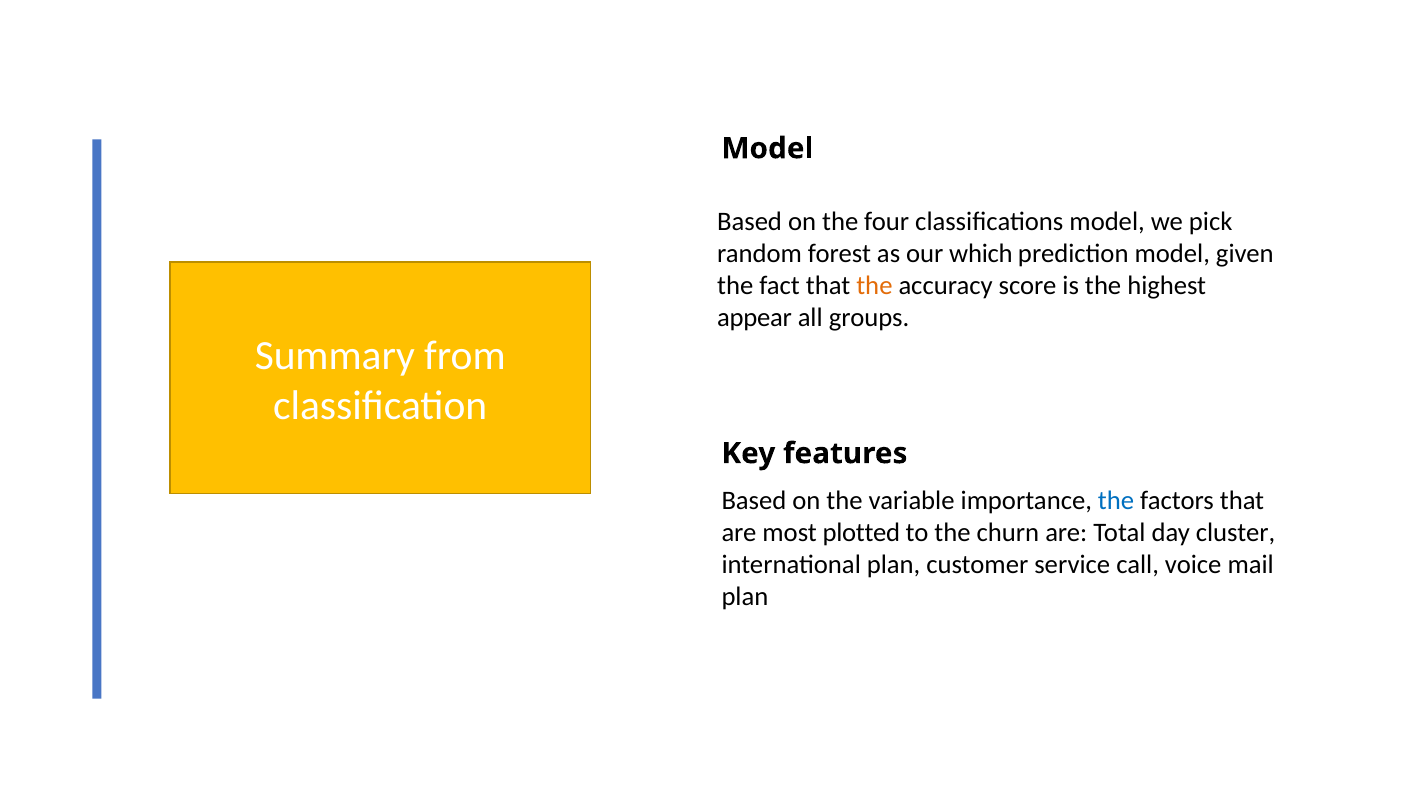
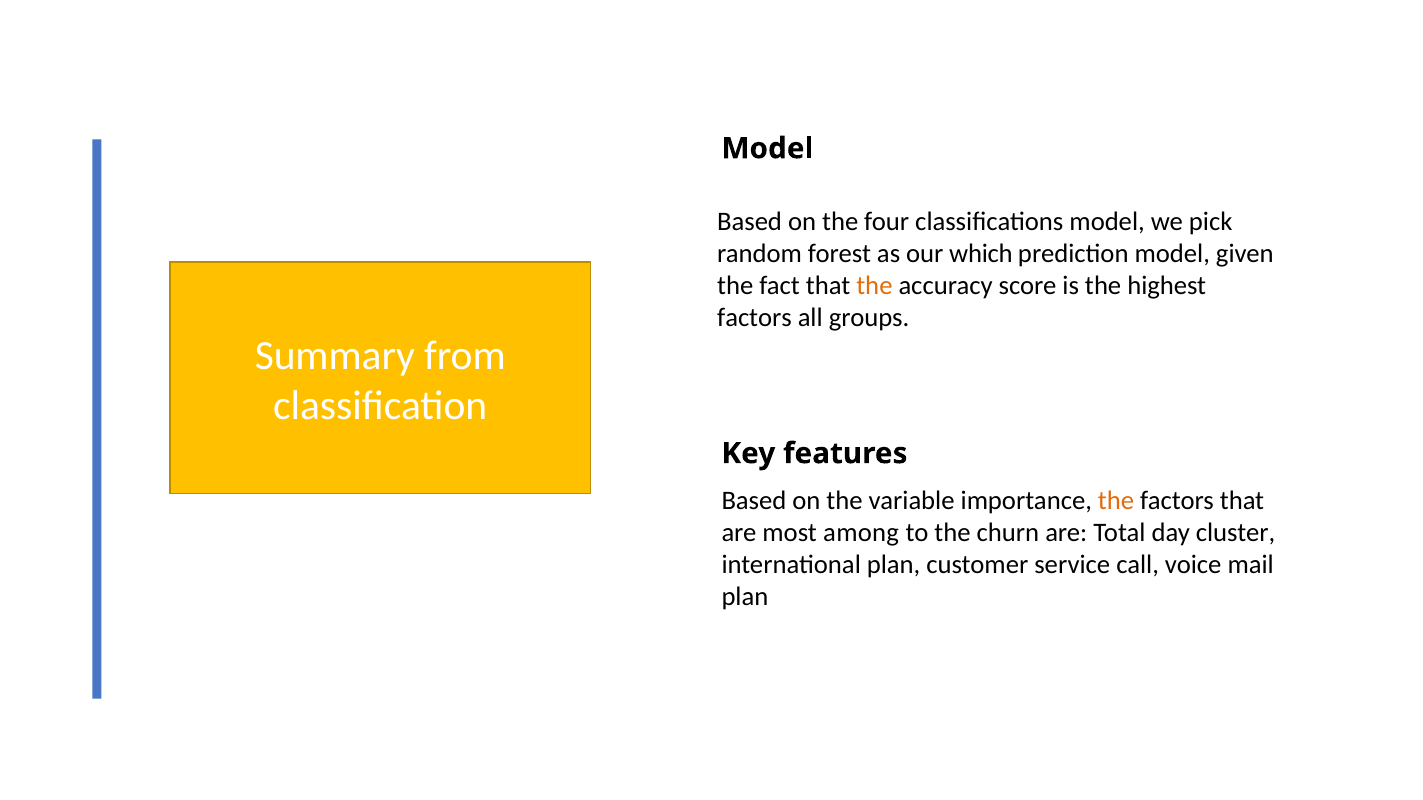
appear: appear -> factors (754, 318)
the colour: blue -> orange (1116, 501)
plotted: plotted -> among (861, 533)
